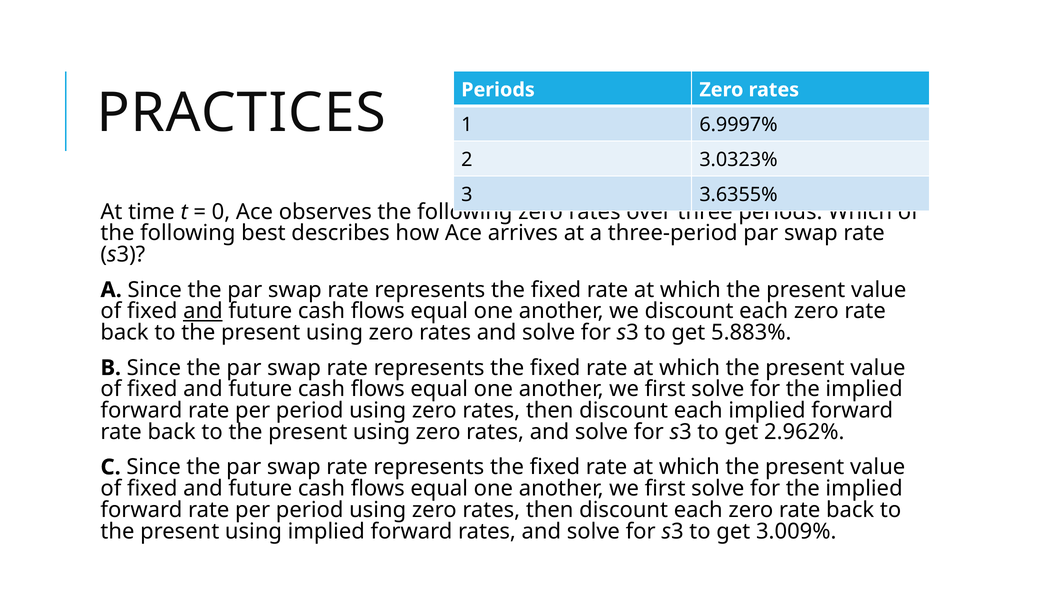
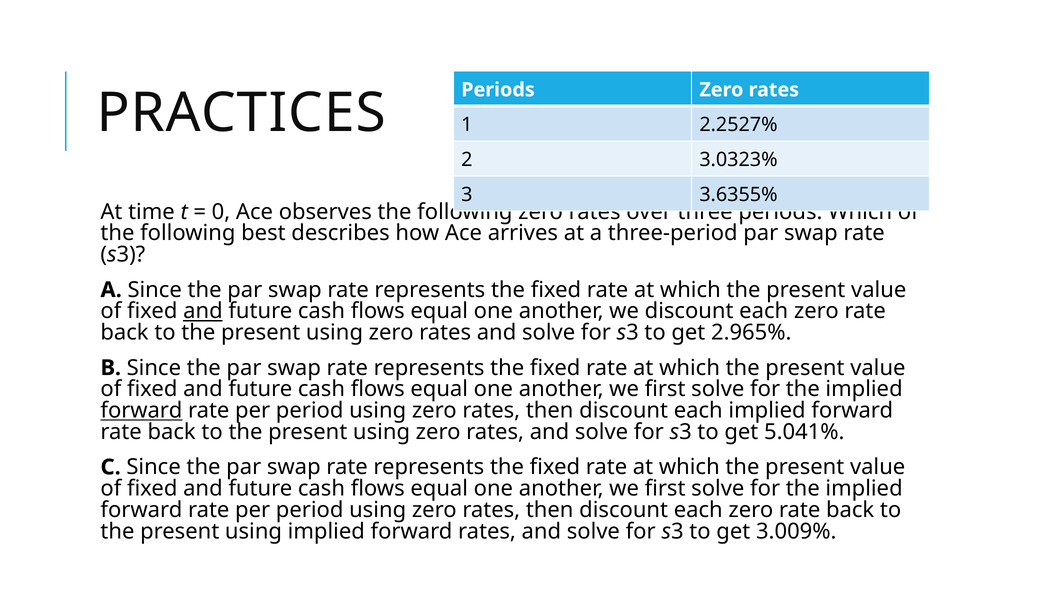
6.9997%: 6.9997% -> 2.2527% (739, 125)
5.883%: 5.883% -> 2.965% (751, 332)
forward underline: none -> present (141, 410)
2.962%: 2.962% -> 5.041% (804, 432)
